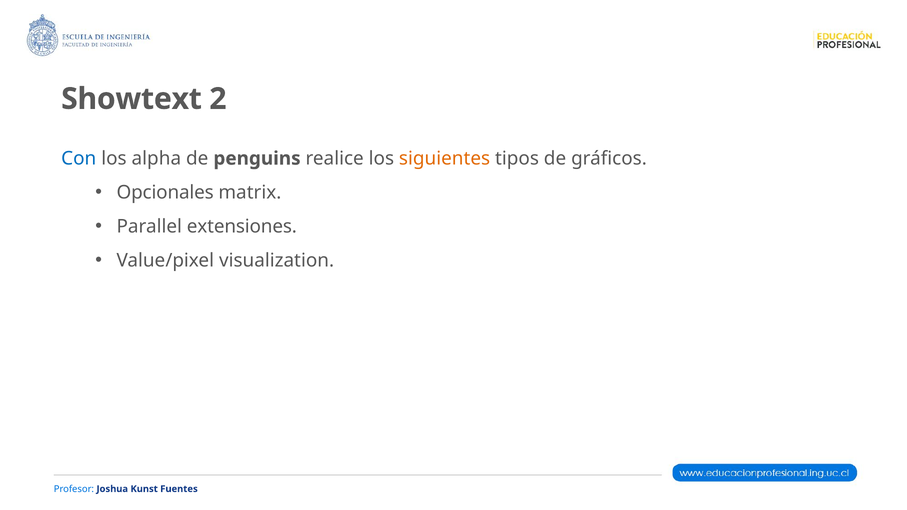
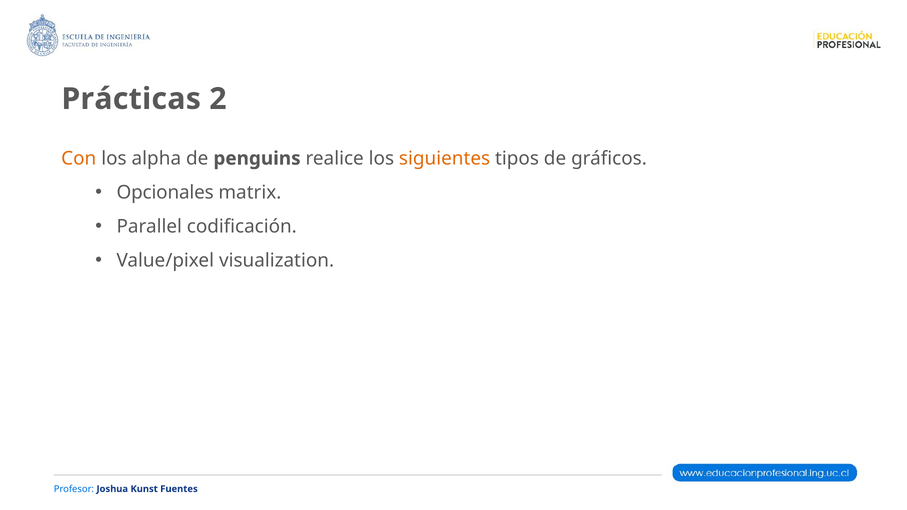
Showtext: Showtext -> Prácticas (131, 99)
Con colour: blue -> orange (79, 159)
extensiones: extensiones -> codificación (242, 227)
